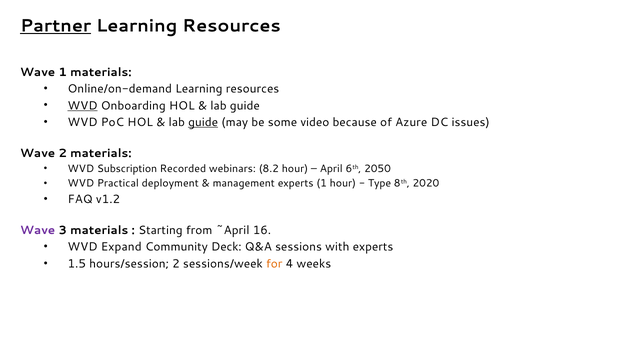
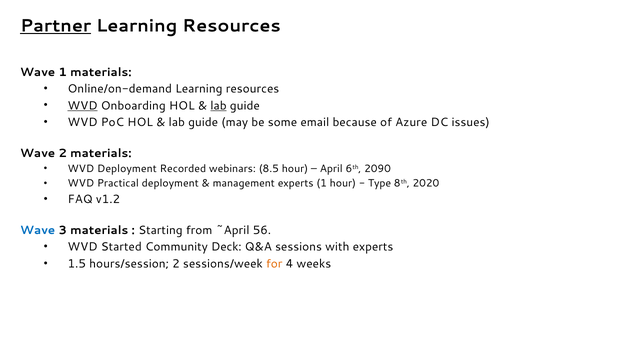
lab underline: none -> present (218, 105)
guide underline: present -> none (203, 122)
video: video -> email (315, 122)
WVD Subscription: Subscription -> Deployment (127, 169)
8.2: 8.2 -> 8.5 (269, 169)
2050: 2050 -> 2090 (378, 169)
Wave colour: purple -> blue (38, 230)
16: 16 -> 56 (262, 230)
Expand: Expand -> Started (121, 247)
